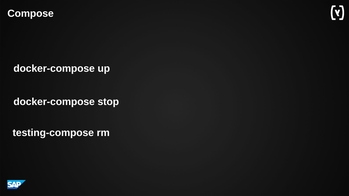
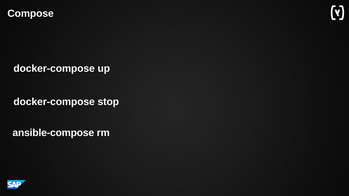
testing-compose: testing-compose -> ansible-compose (53, 133)
